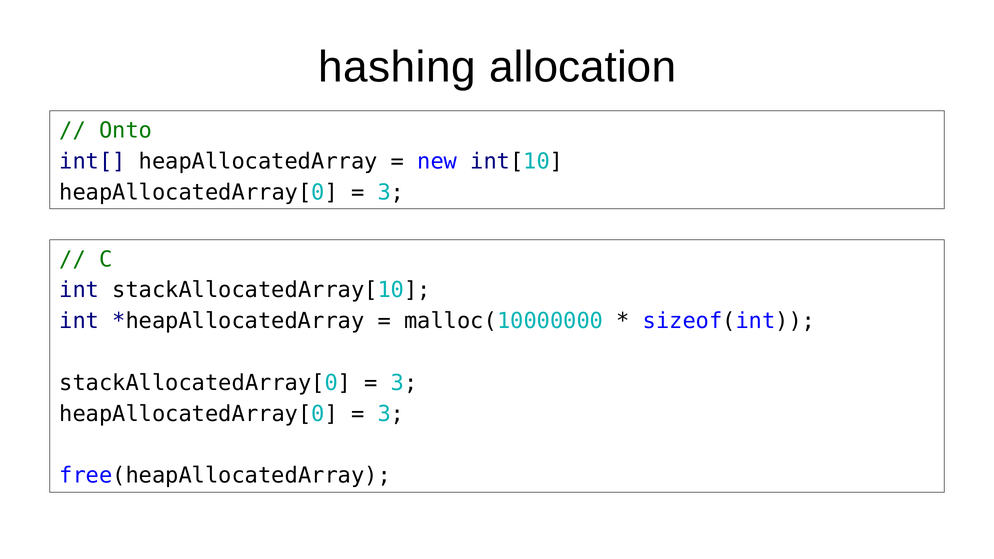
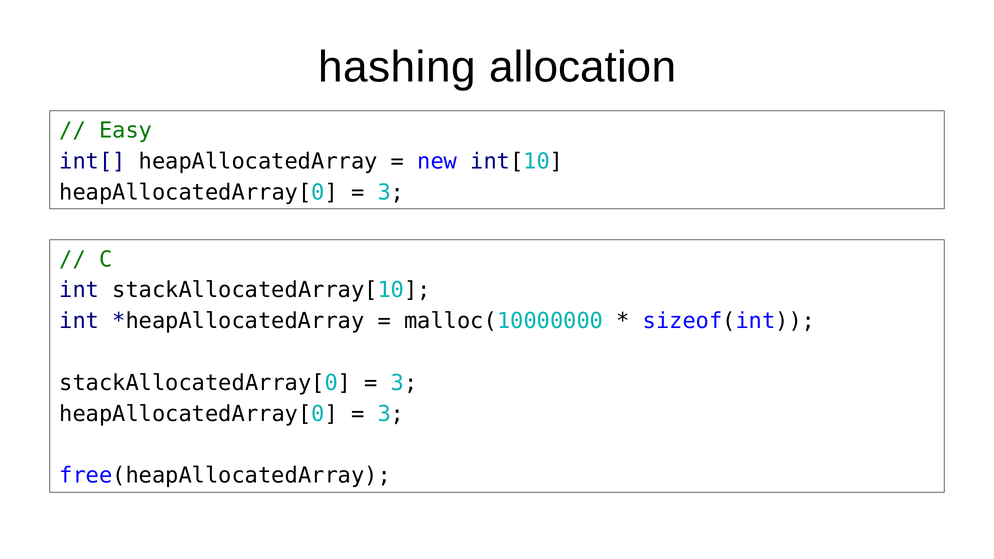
Onto: Onto -> Easy (126, 131)
